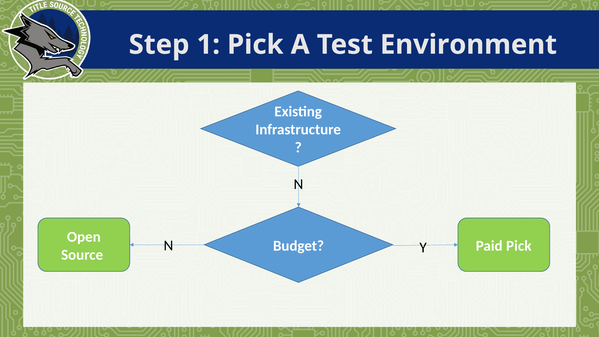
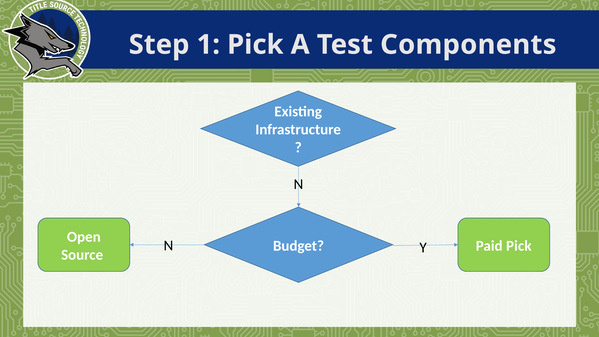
Environment: Environment -> Components (468, 45)
